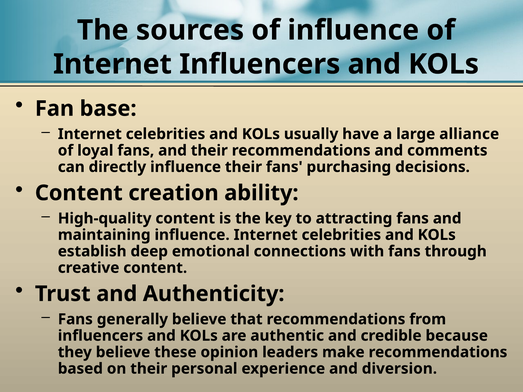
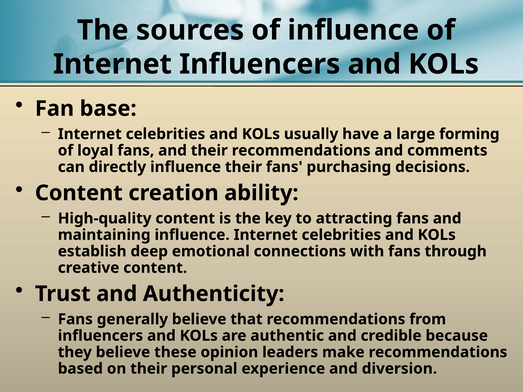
alliance: alliance -> forming (469, 134)
